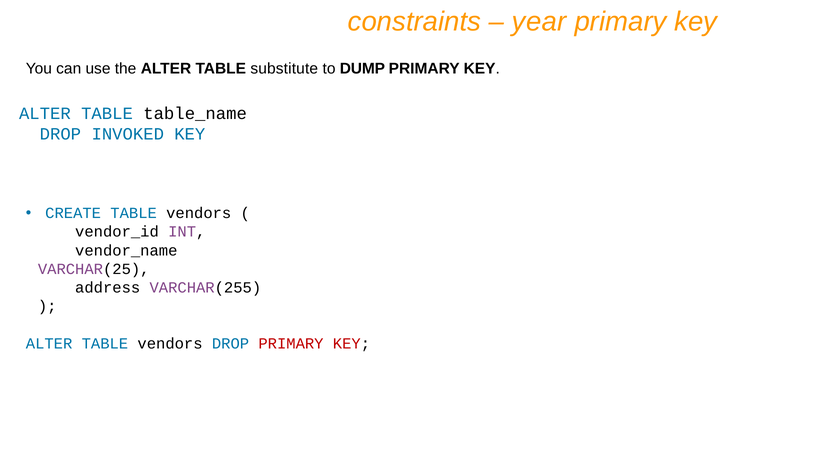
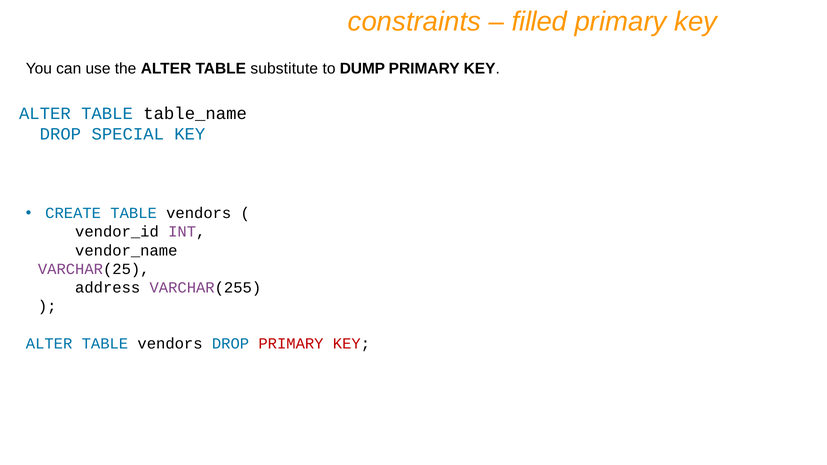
year: year -> filled (539, 22)
INVOKED: INVOKED -> SPECIAL (128, 134)
